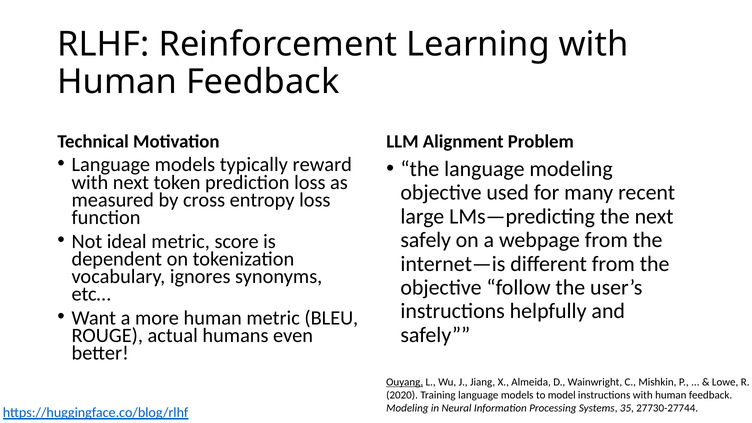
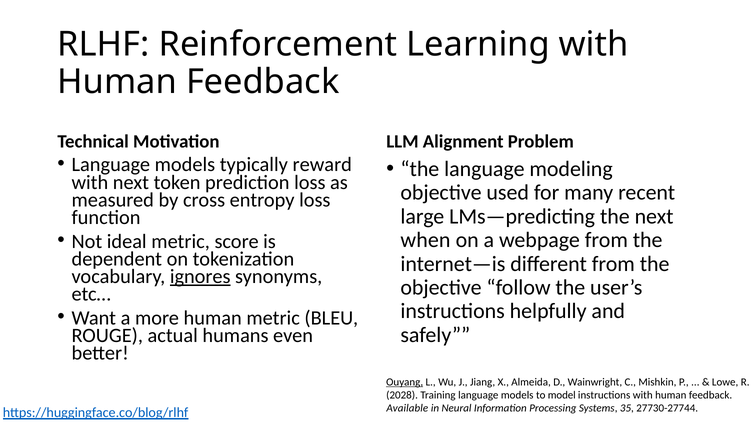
safely: safely -> when (425, 240)
ignores underline: none -> present (200, 276)
2020: 2020 -> 2028 (402, 395)
Modeling: Modeling -> Available (407, 408)
